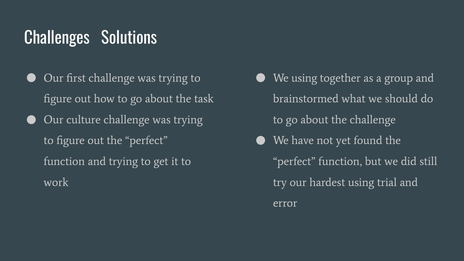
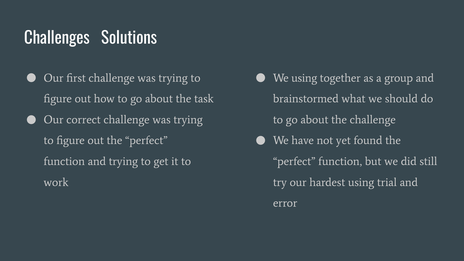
culture: culture -> correct (84, 120)
